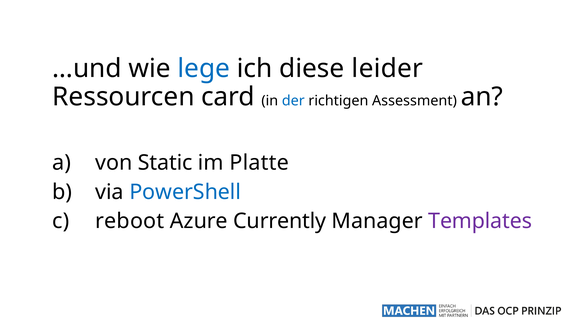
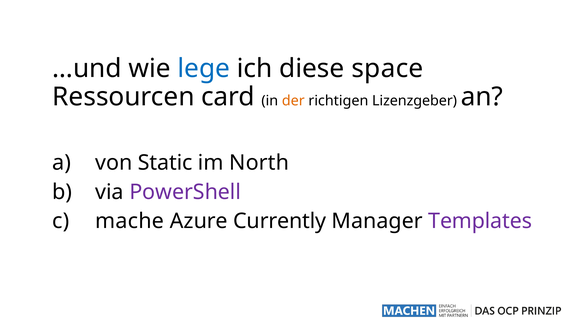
leider: leider -> space (387, 69)
der colour: blue -> orange (293, 101)
Assessment: Assessment -> Lizenzgeber (415, 101)
Platte: Platte -> North (259, 163)
PowerShell colour: blue -> purple (185, 192)
reboot: reboot -> mache (130, 221)
